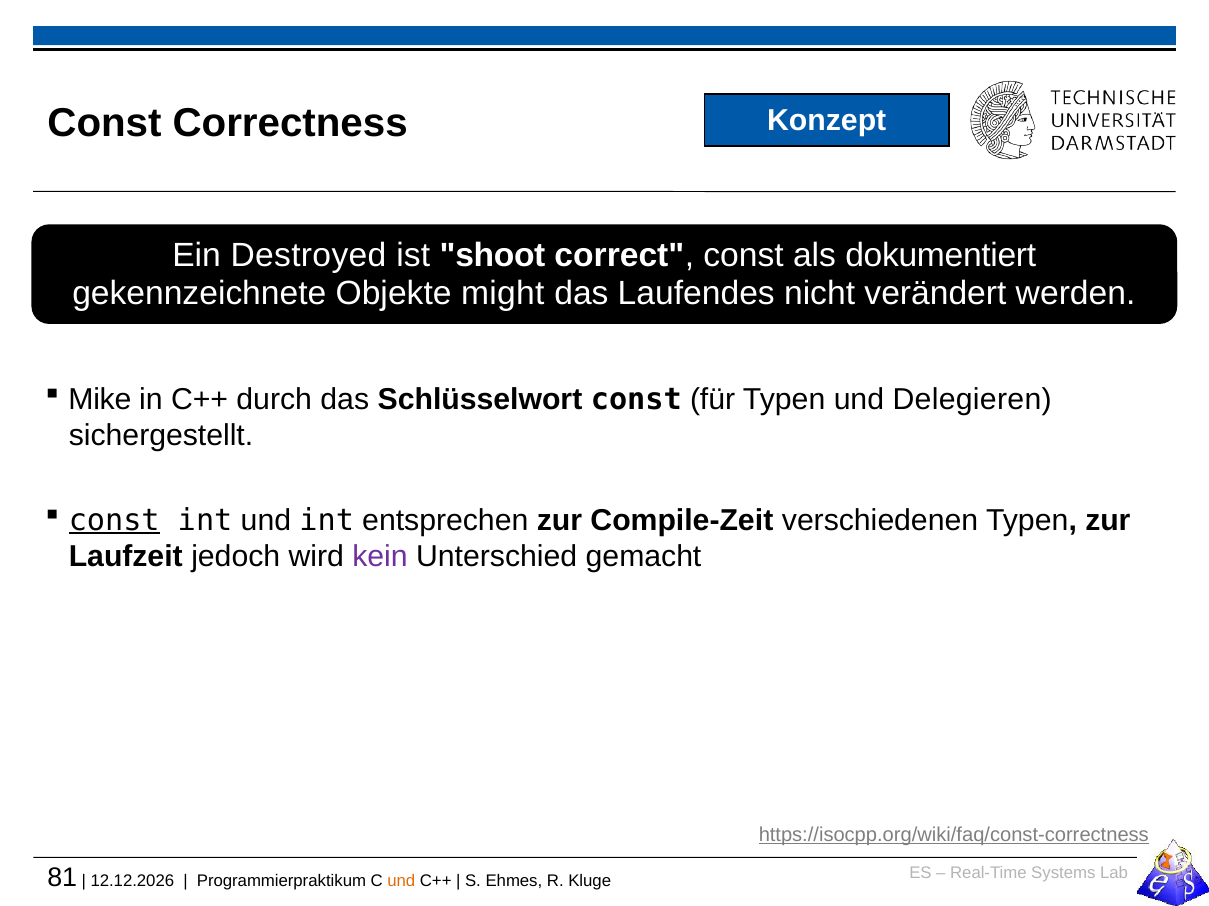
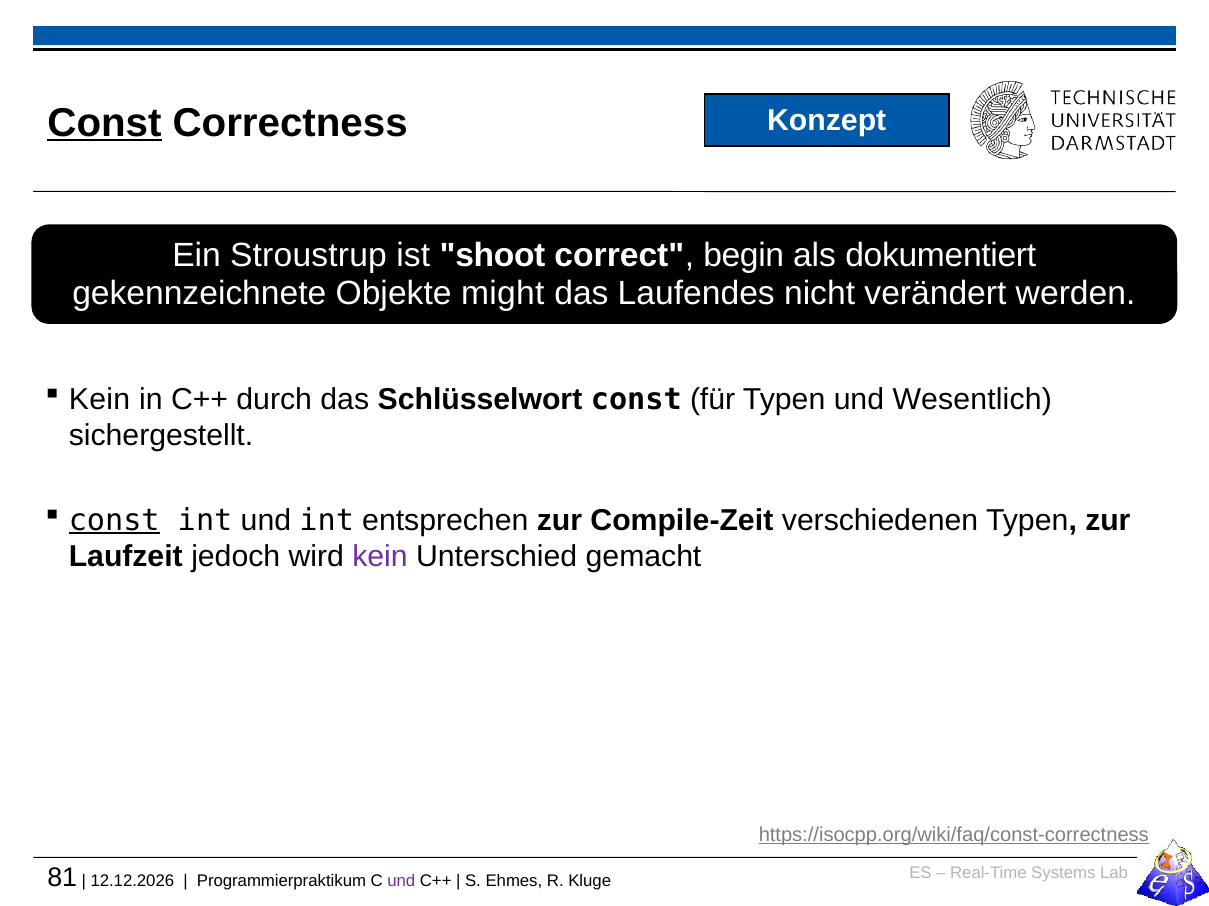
Const underline: none -> present (105, 123)
Destroyed: Destroyed -> Stroustrup (309, 256)
correct const: const -> begin (744, 256)
Mike: Mike -> Kein (100, 400)
Delegieren: Delegieren -> Wesentlich (972, 400)
und colour: orange -> purple (401, 882)
